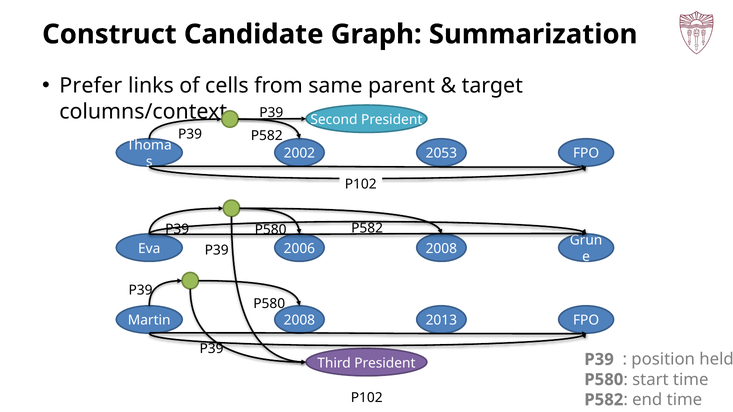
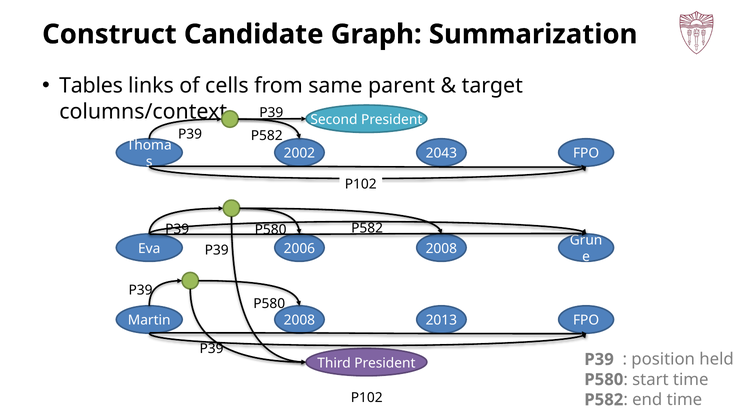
Prefer: Prefer -> Tables (91, 86)
2053: 2053 -> 2043 (441, 154)
